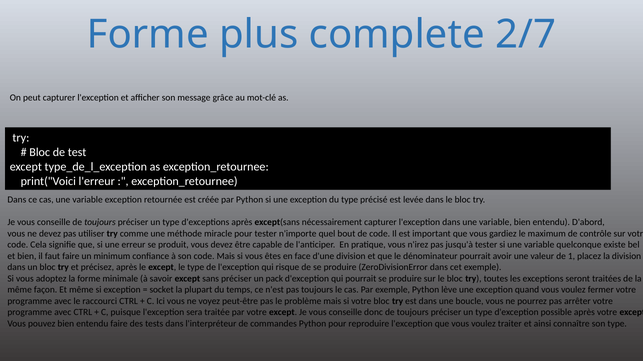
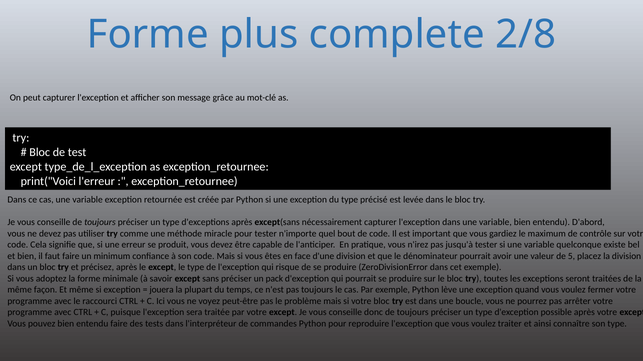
2/7: 2/7 -> 2/8 (526, 35)
1: 1 -> 5 (572, 256)
socket: socket -> jouera (162, 290)
